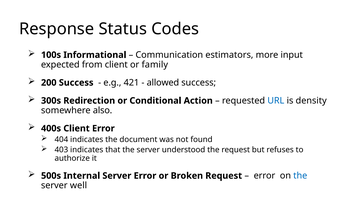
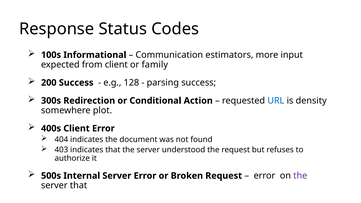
421: 421 -> 128 (131, 83)
allowed: allowed -> parsing (163, 83)
also: also -> plot (102, 110)
the colour: blue -> purple (300, 176)
server well: well -> that (79, 186)
